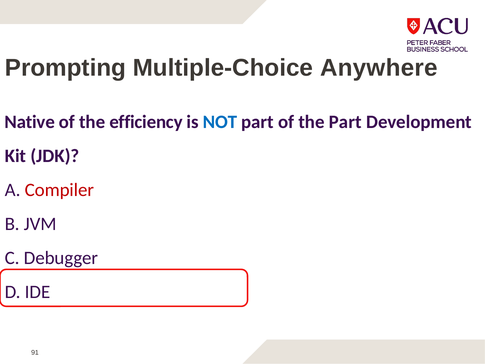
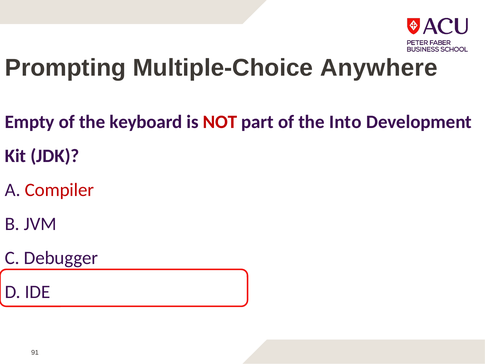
Native: Native -> Empty (30, 122)
efficiency: efficiency -> keyboard (146, 122)
NOT colour: blue -> red (220, 122)
the Part: Part -> Into (345, 122)
